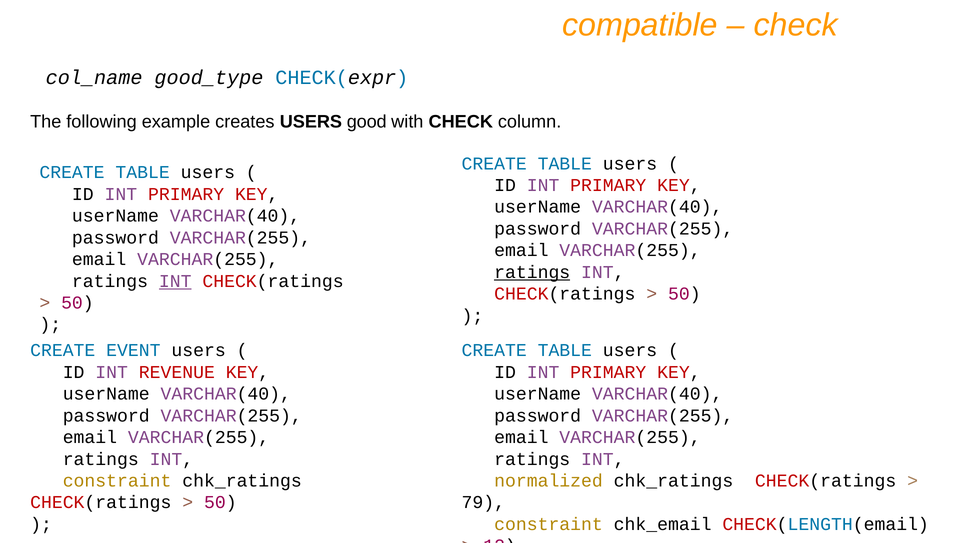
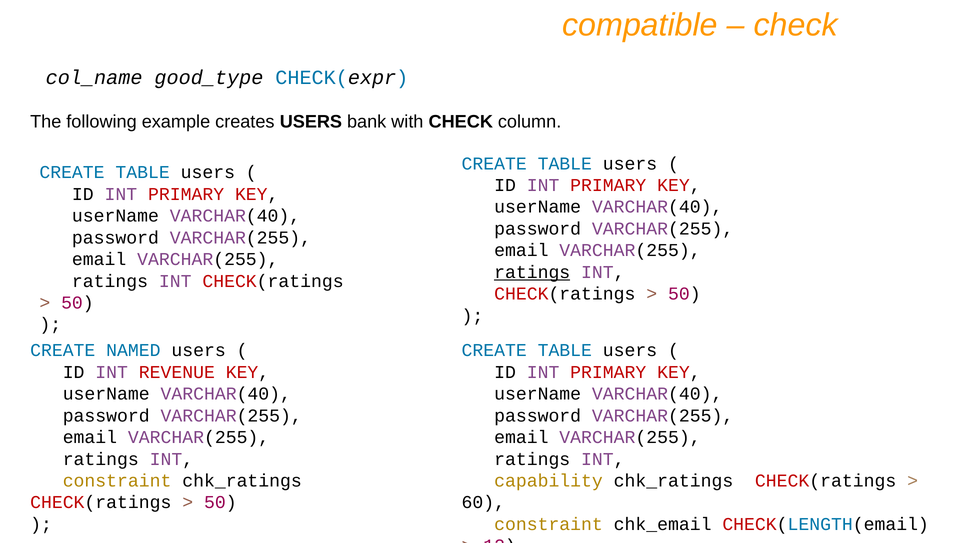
good: good -> bank (367, 122)
INT underline: present -> none (175, 281)
EVENT: EVENT -> NAMED (133, 351)
normalized: normalized -> capability (549, 481)
79: 79 -> 60 (483, 503)
